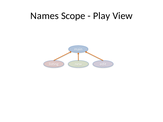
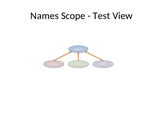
Play: Play -> Test (102, 16)
